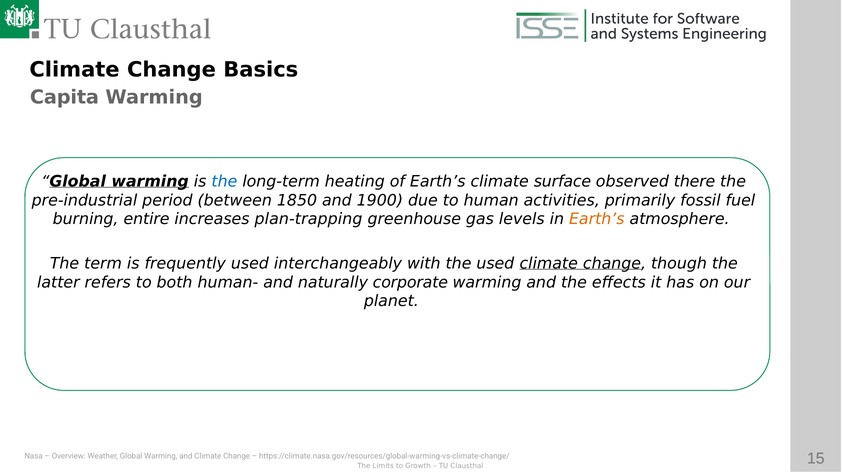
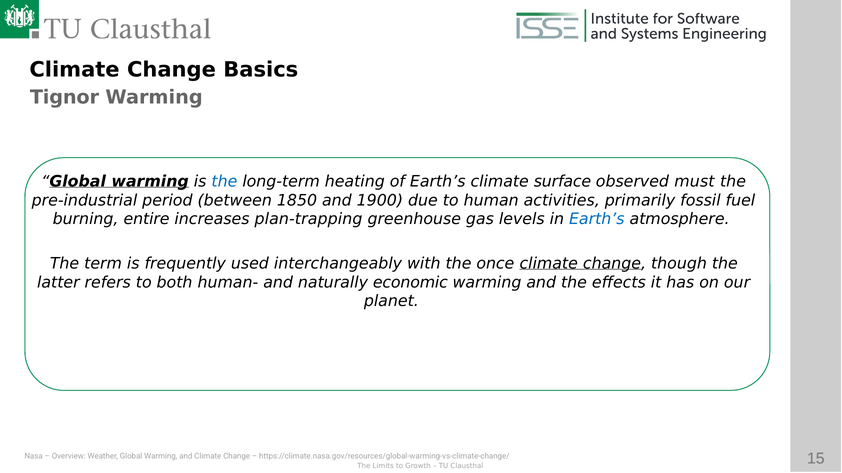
Capita: Capita -> Tignor (64, 97)
there: there -> must (694, 182)
Earth’s colour: orange -> blue (597, 220)
the used: used -> once (495, 264)
corporate: corporate -> economic (410, 283)
